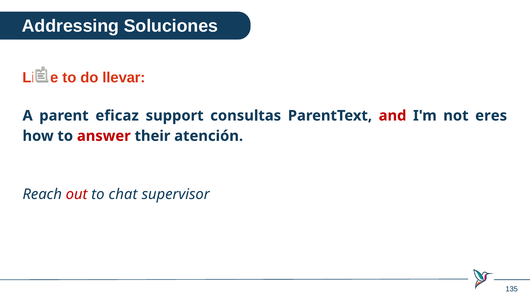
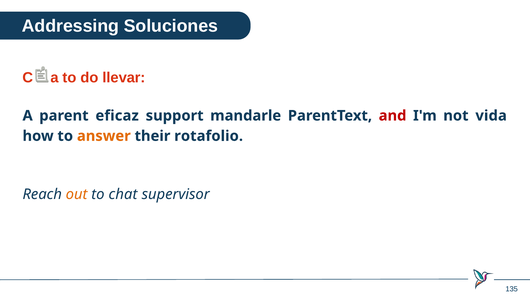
Libre: Libre -> Clara (41, 78)
consultas: consultas -> mandarle (246, 116)
eres: eres -> vida (491, 116)
answer colour: red -> orange (104, 136)
atención: atención -> rotafolio (209, 136)
out colour: red -> orange (77, 194)
